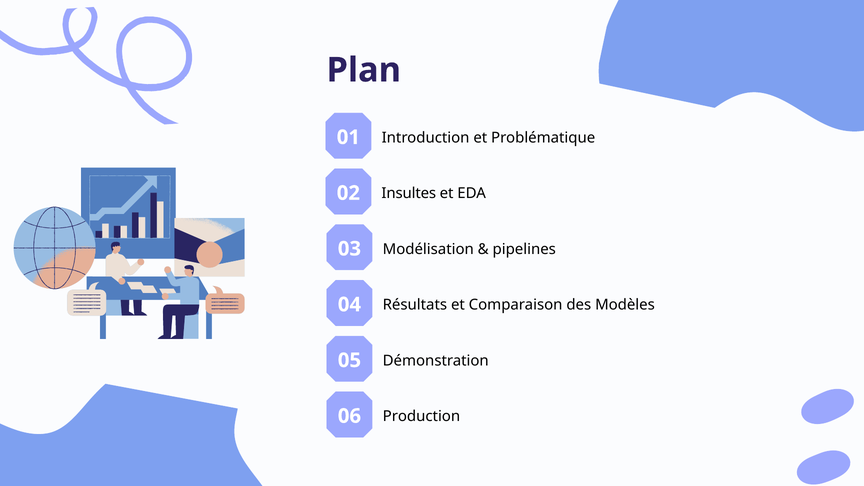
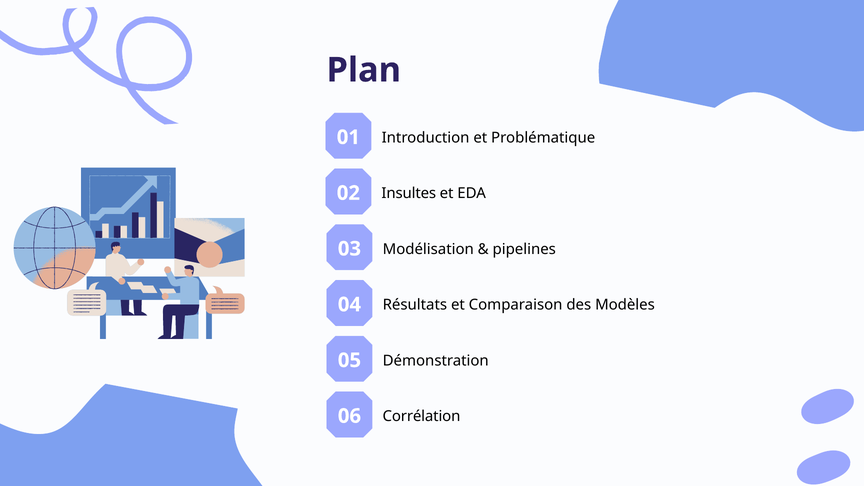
Production: Production -> Corrélation (422, 416)
